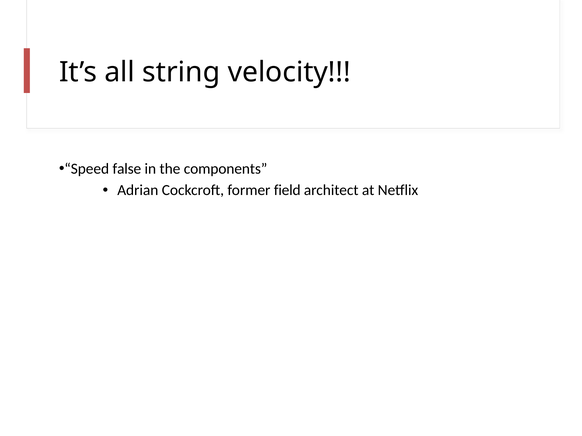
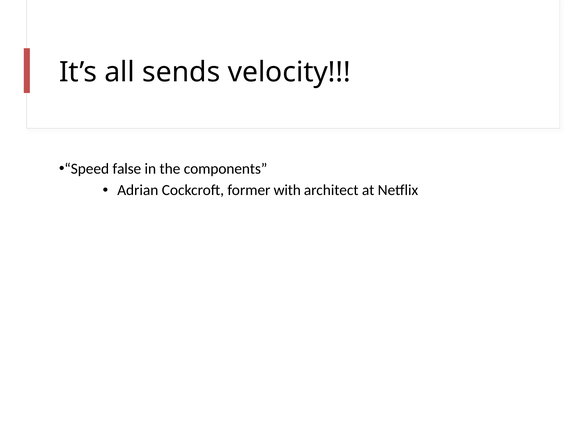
string: string -> sends (181, 72)
field: field -> with (287, 190)
